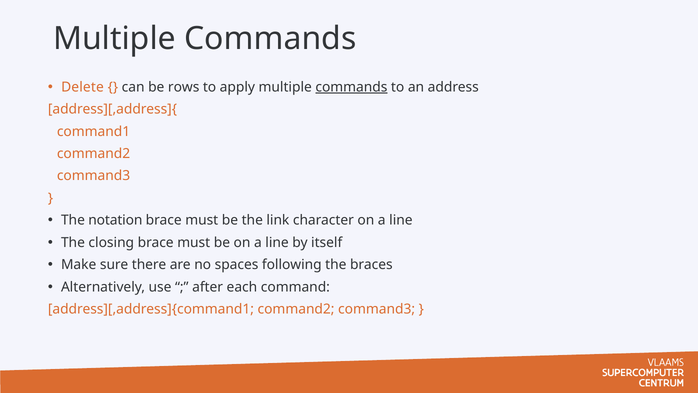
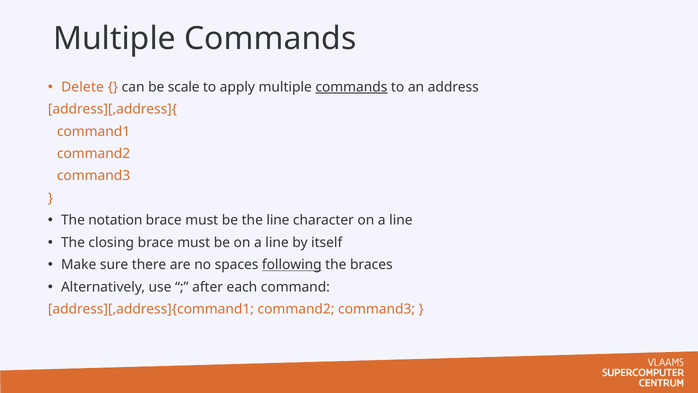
rows: rows -> scale (184, 87)
the link: link -> line (278, 220)
following underline: none -> present (292, 265)
